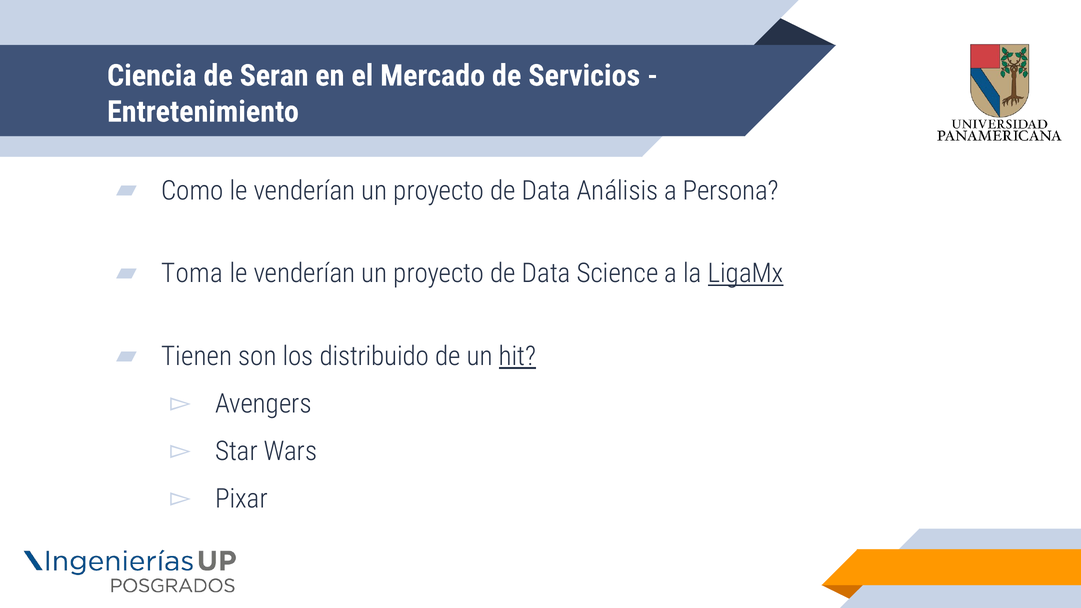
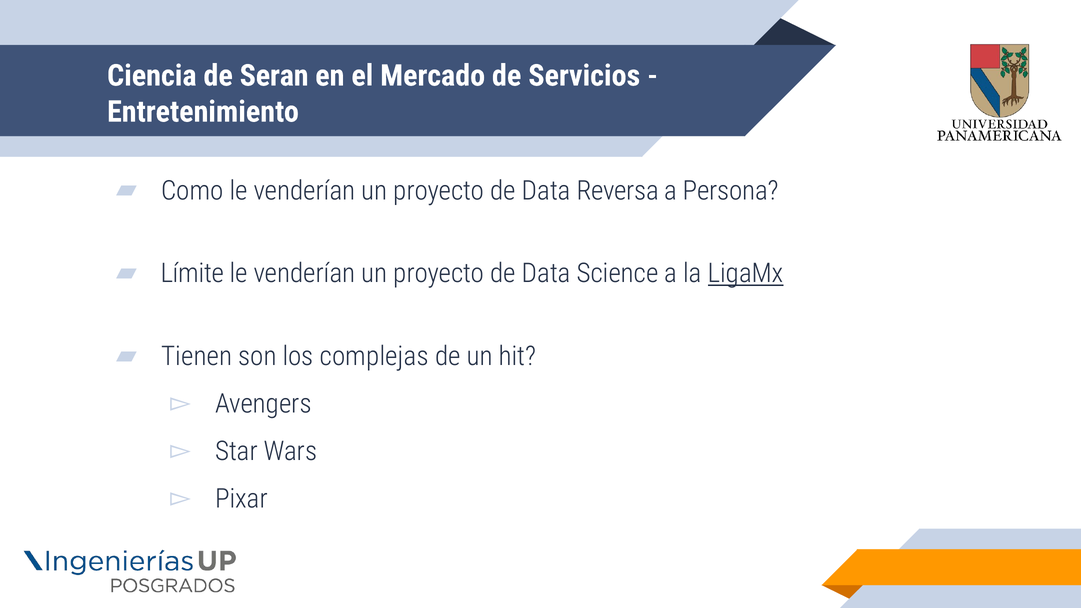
Análisis: Análisis -> Reversa (618, 191)
Toma: Toma -> Límite (192, 274)
distribuido: distribuido -> complejas (374, 356)
hit underline: present -> none (517, 356)
